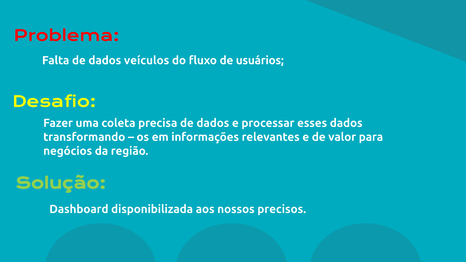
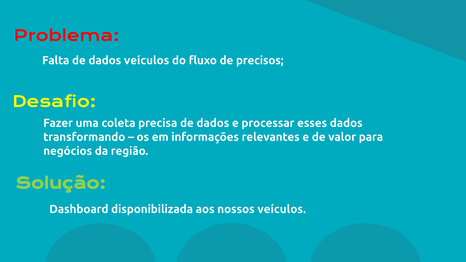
usuários: usuários -> precisos (260, 60)
nossos precisos: precisos -> veículos (282, 209)
